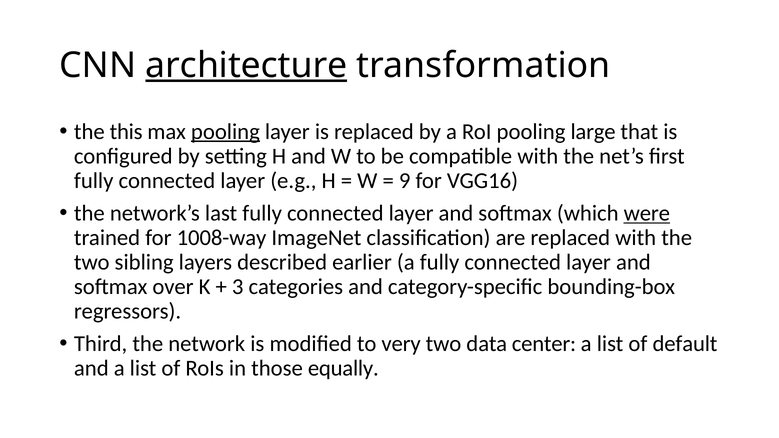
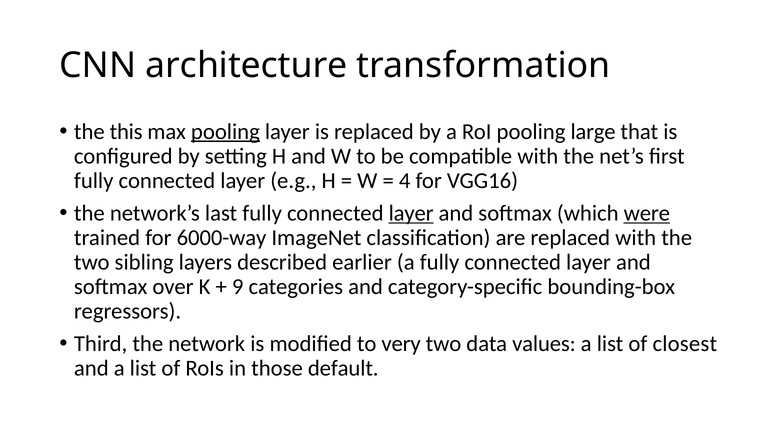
architecture underline: present -> none (246, 65)
9: 9 -> 4 (405, 181)
layer underline: none -> present (411, 213)
1008-way: 1008-way -> 6000-way (222, 238)
3: 3 -> 9 (238, 287)
center: center -> values (544, 344)
default: default -> closest (685, 344)
equally: equally -> default (343, 368)
